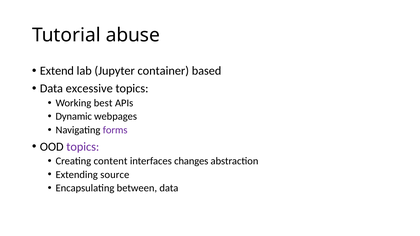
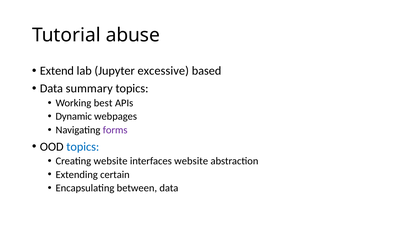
container: container -> excessive (163, 71)
excessive: excessive -> summary (89, 89)
topics colour: purple -> blue (83, 147)
Creating content: content -> website (111, 161)
interfaces changes: changes -> website (191, 161)
source: source -> certain (115, 175)
